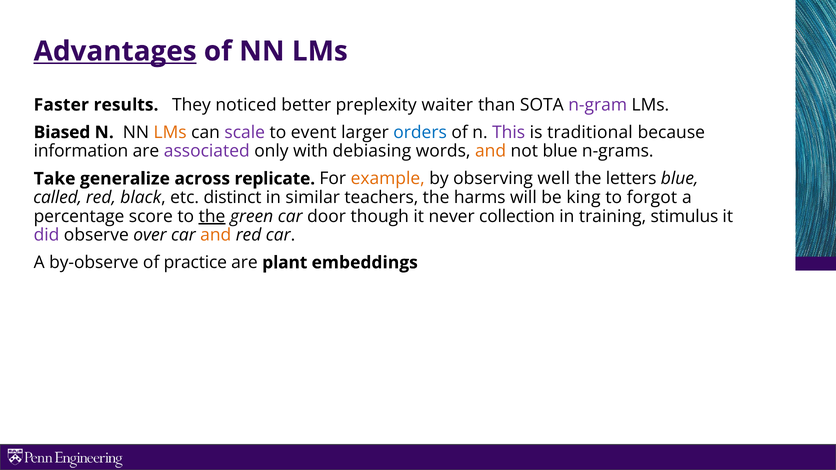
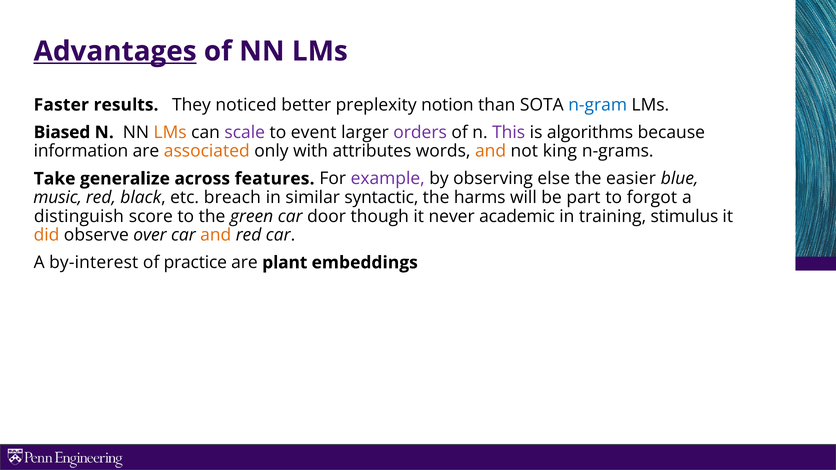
waiter: waiter -> notion (447, 105)
n-gram colour: purple -> blue (598, 105)
orders colour: blue -> purple (420, 132)
traditional: traditional -> algorithms (590, 132)
associated colour: purple -> orange (207, 151)
debiasing: debiasing -> attributes (372, 151)
not blue: blue -> king (560, 151)
replicate: replicate -> features (275, 179)
example colour: orange -> purple (388, 179)
well: well -> else (554, 179)
letters: letters -> easier (631, 179)
called: called -> music (58, 198)
distinct: distinct -> breach (232, 198)
teachers: teachers -> syntactic (381, 198)
king: king -> part (583, 198)
percentage: percentage -> distinguish (79, 216)
the underline: present -> none (212, 216)
collection: collection -> academic (517, 216)
did colour: purple -> orange (47, 235)
by-observe: by-observe -> by-interest (94, 263)
